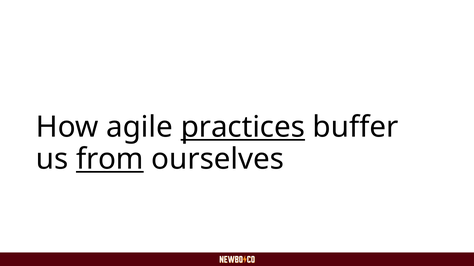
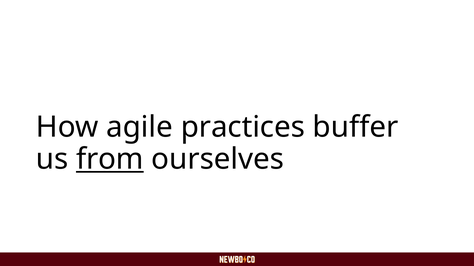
practices underline: present -> none (243, 127)
